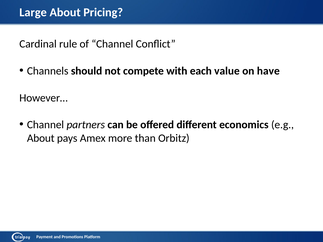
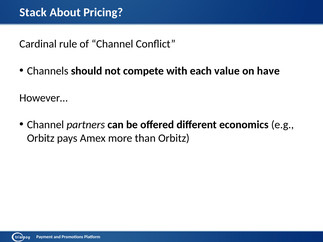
Large: Large -> Stack (33, 12)
About: About -> Orbitz (41, 138)
